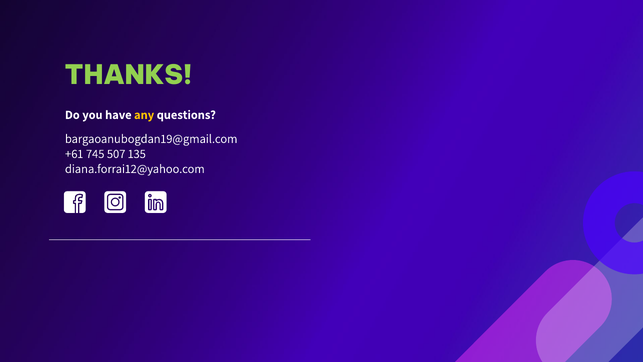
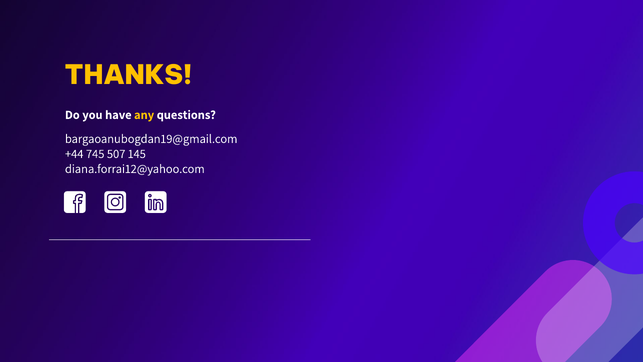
THANKS colour: light green -> yellow (129, 76)
+61: +61 -> +44 (74, 154)
135: 135 -> 145 (137, 154)
